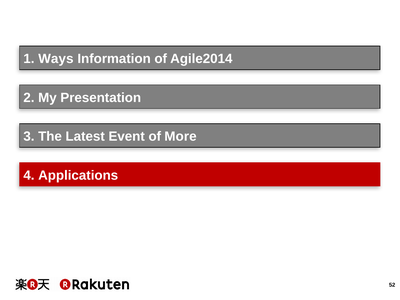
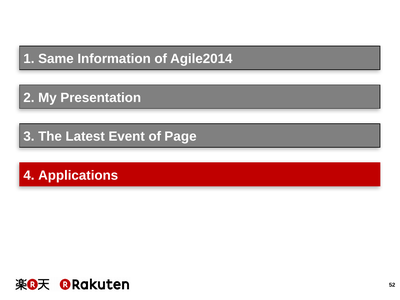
Ways: Ways -> Same (56, 59)
More: More -> Page (181, 136)
